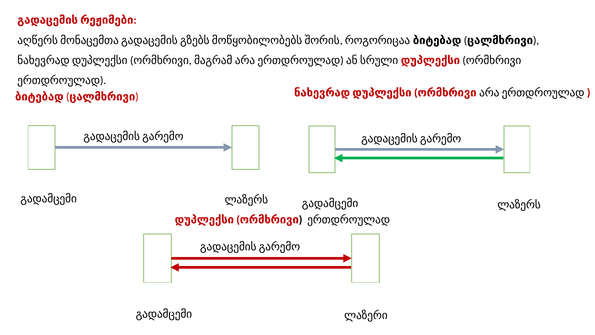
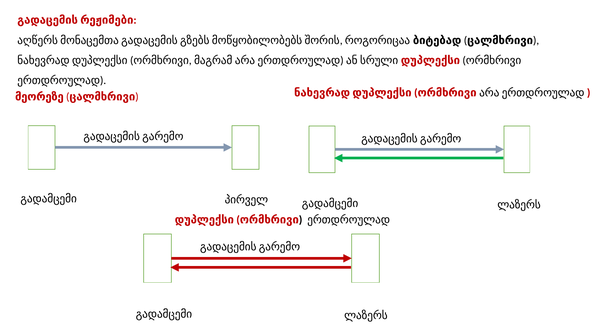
ბიტებად: ბიტებად -> მეორეზე (39, 97)
ლაზერს: ლაზერს -> პირველ (246, 200)
ლაზერი: ლაზერი -> ლაზერს (366, 315)
